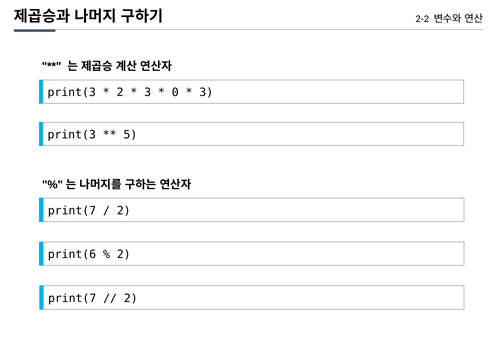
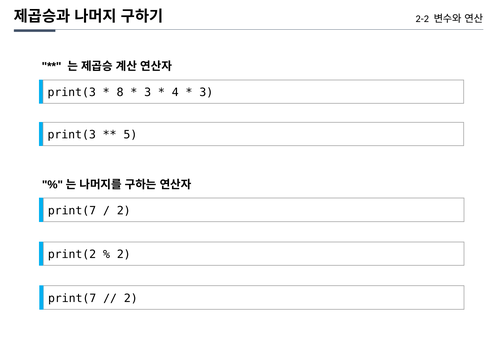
2: 2 -> 8 (120, 92)
0: 0 -> 4 (175, 92)
print(6: print(6 -> print(2 (72, 255)
